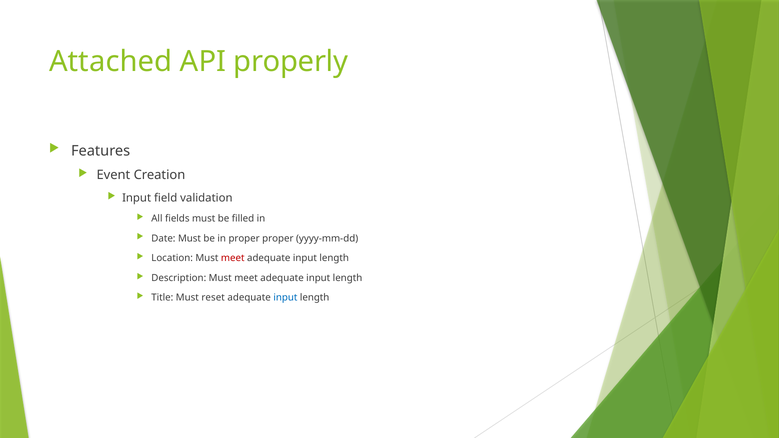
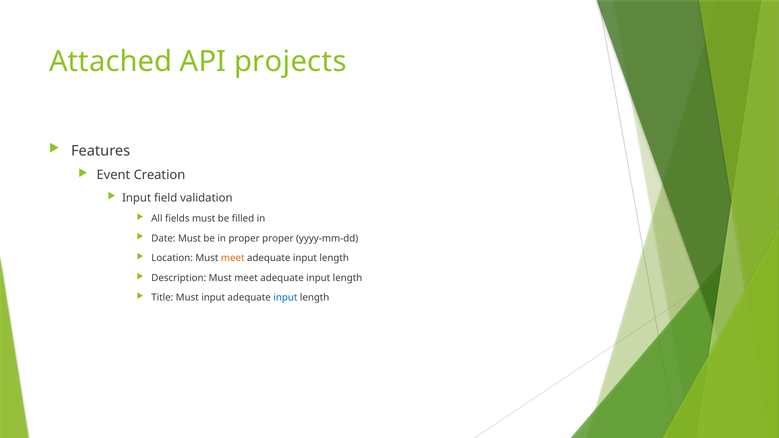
properly: properly -> projects (290, 61)
meet colour: red -> orange (233, 258)
Must reset: reset -> input (213, 298)
